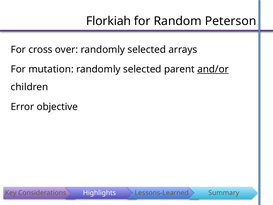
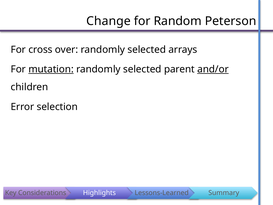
Florkiah: Florkiah -> Change (108, 21)
mutation underline: none -> present (51, 69)
objective: objective -> selection (57, 107)
